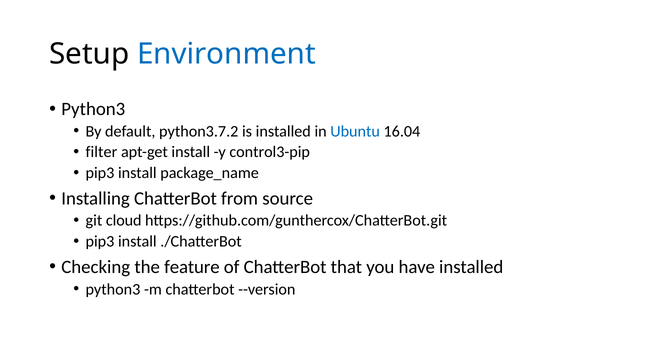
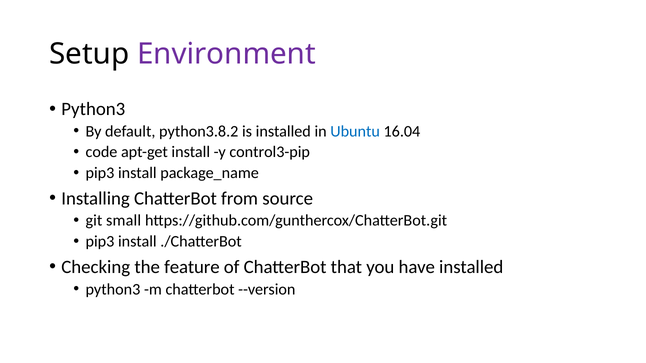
Environment colour: blue -> purple (226, 54)
python3.7.2: python3.7.2 -> python3.8.2 (199, 131)
filter: filter -> code (101, 152)
cloud: cloud -> small (124, 221)
